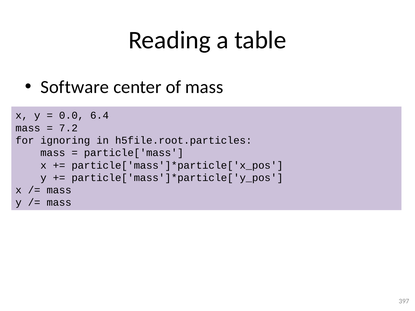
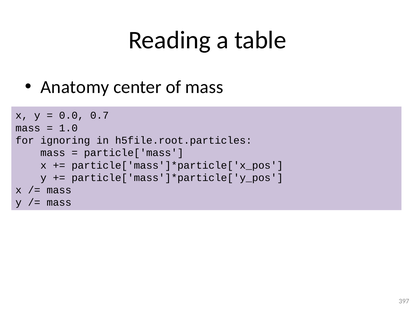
Software: Software -> Anatomy (75, 87)
6.4: 6.4 -> 0.7 (100, 116)
7.2: 7.2 -> 1.0 (68, 128)
